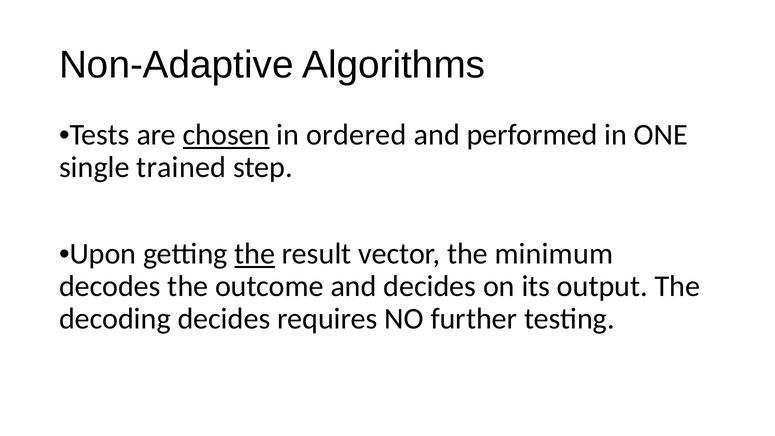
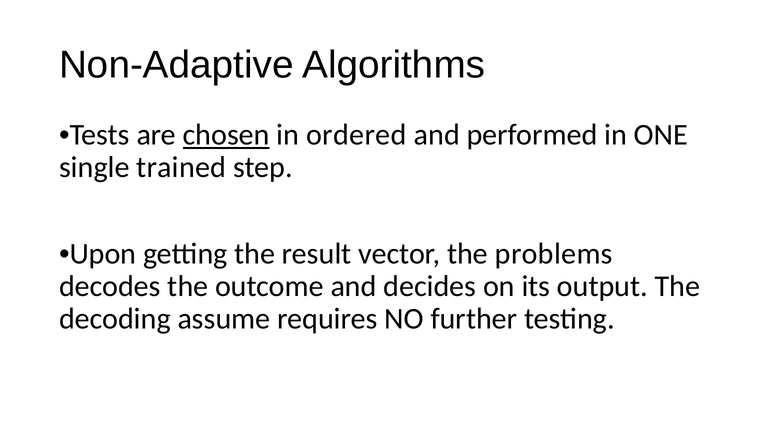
the underline: present -> none (255, 254)
minimum: minimum -> problems (554, 254)
decoding decides: decides -> assume (224, 319)
